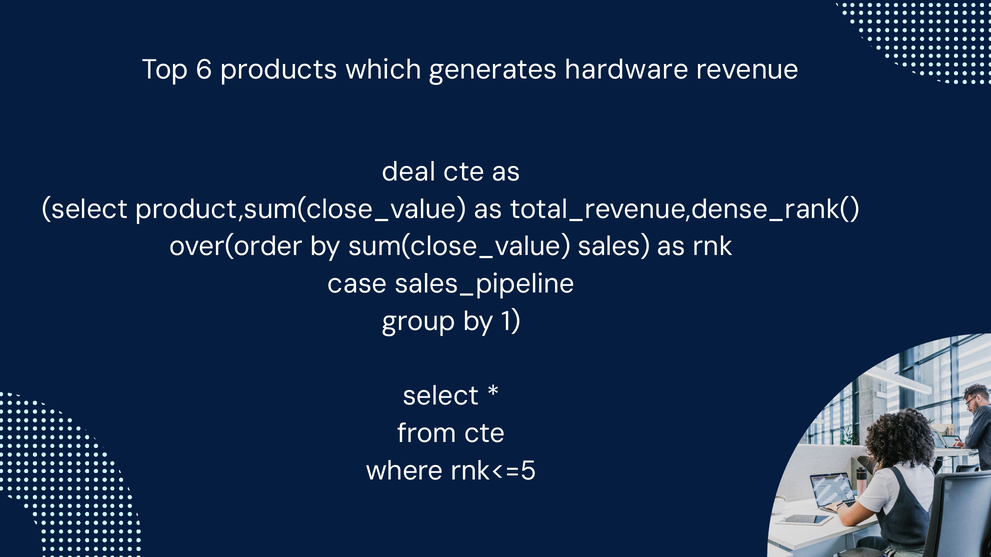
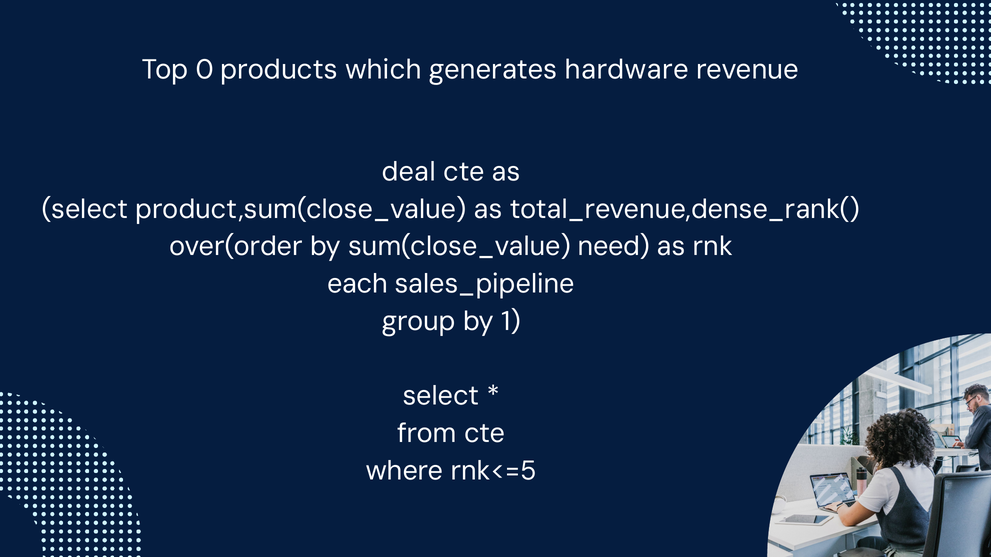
6: 6 -> 0 (205, 69)
sales: sales -> need (614, 247)
case: case -> each (358, 284)
